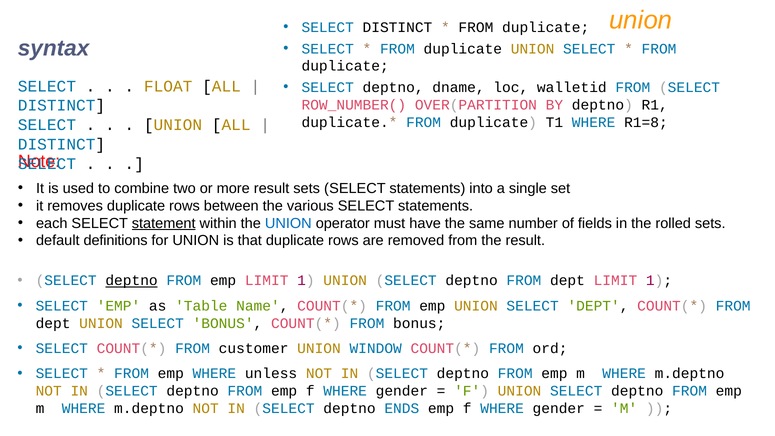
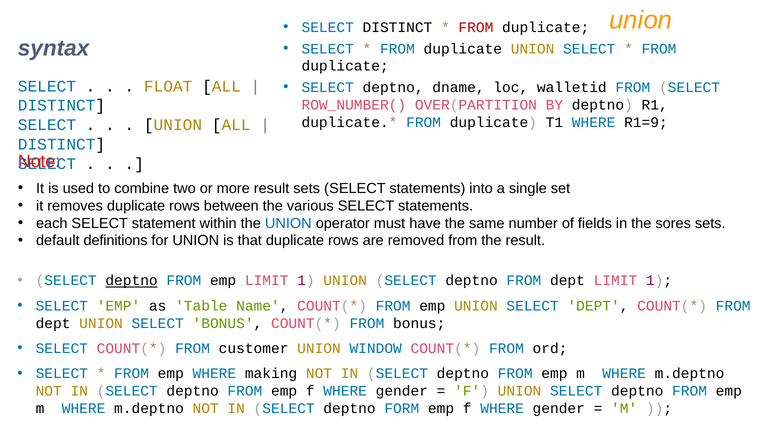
FROM colour: black -> red (476, 27)
R1=8: R1=8 -> R1=9 (646, 122)
statement underline: present -> none (164, 223)
rolled: rolled -> sores (673, 223)
unless: unless -> making (271, 374)
ENDS: ENDS -> FORM (402, 408)
